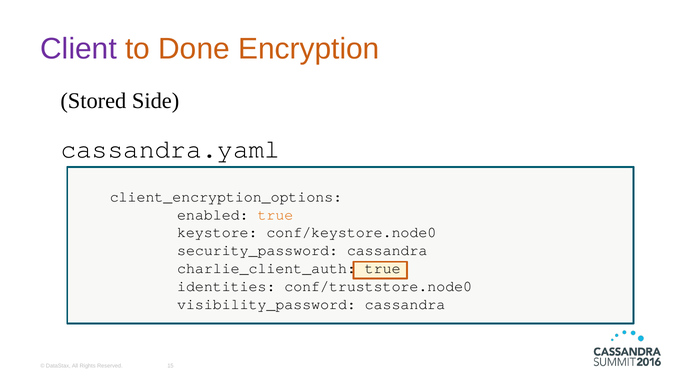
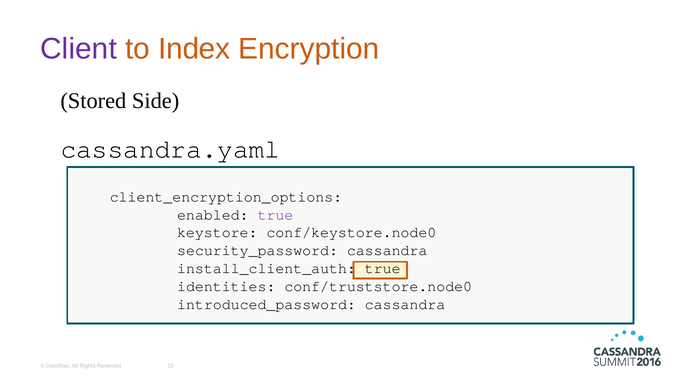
Done: Done -> Index (194, 49)
true colour: orange -> purple (275, 215)
charlie_client_auth: charlie_client_auth -> install_client_auth (266, 269)
visibility_password: visibility_password -> introduced_password (266, 305)
